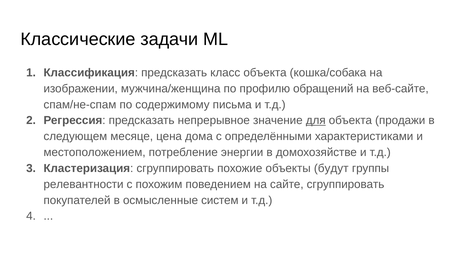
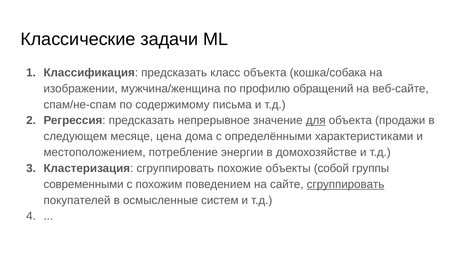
будут: будут -> собой (331, 169)
релевантности: релевантности -> современными (84, 185)
сгруппировать underline: none -> present (346, 185)
